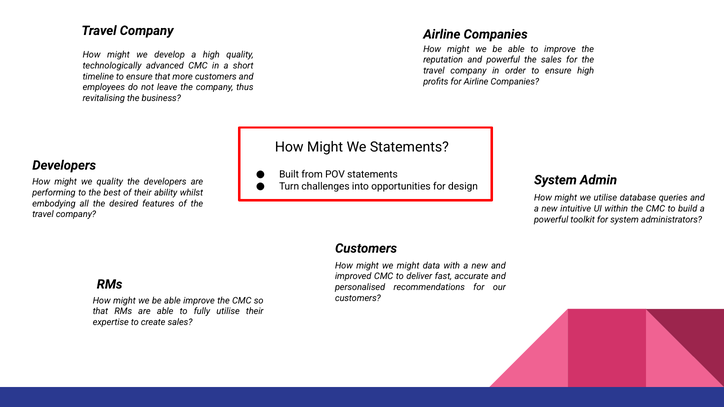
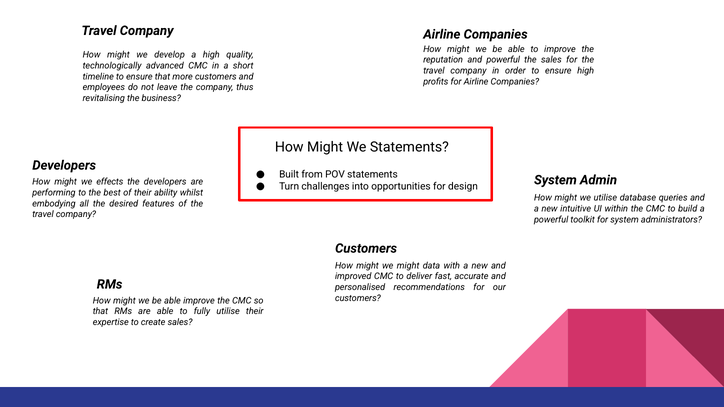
we quality: quality -> effects (110, 182)
